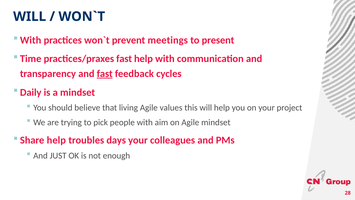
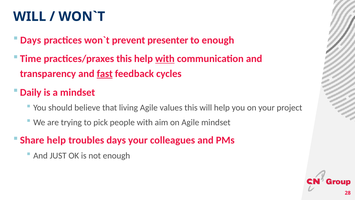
With: With -> Days (31, 40)
meetings: meetings -> presenter (168, 40)
to present: present -> enough (218, 40)
practices/praxes fast: fast -> this (124, 59)
with underline: none -> present (165, 59)
